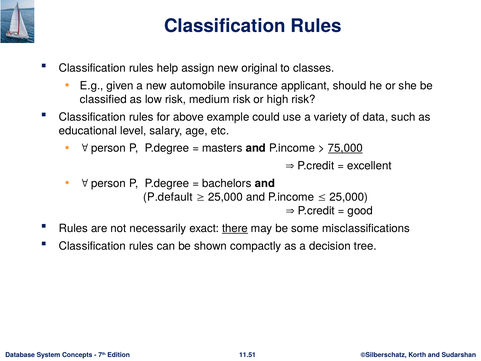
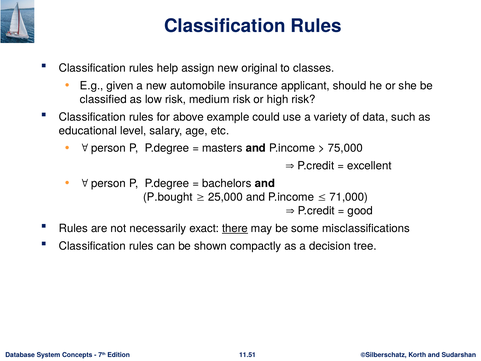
75,000 underline: present -> none (345, 148)
P.default: P.default -> P.bought (168, 197)
25,000: 25,000 -> 71,000 (349, 197)
